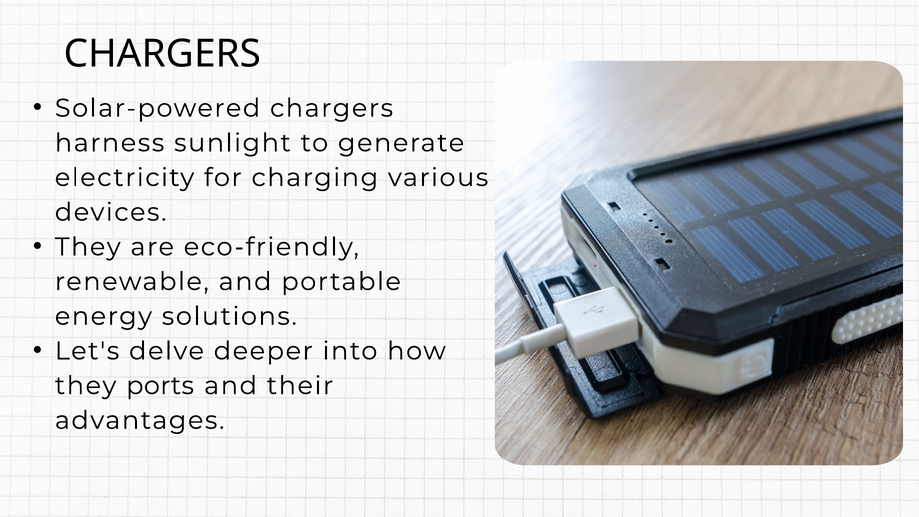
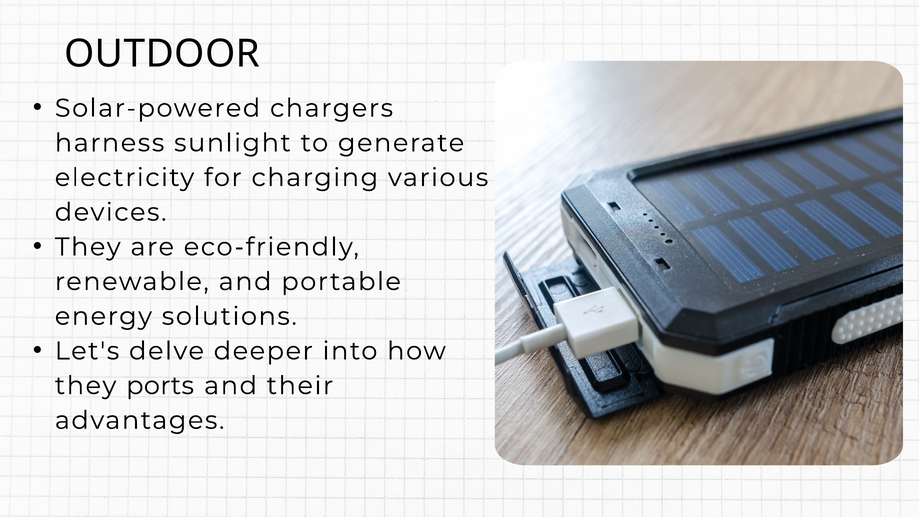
CHARGERS: CHARGERS -> OUTDOOR (162, 54)
